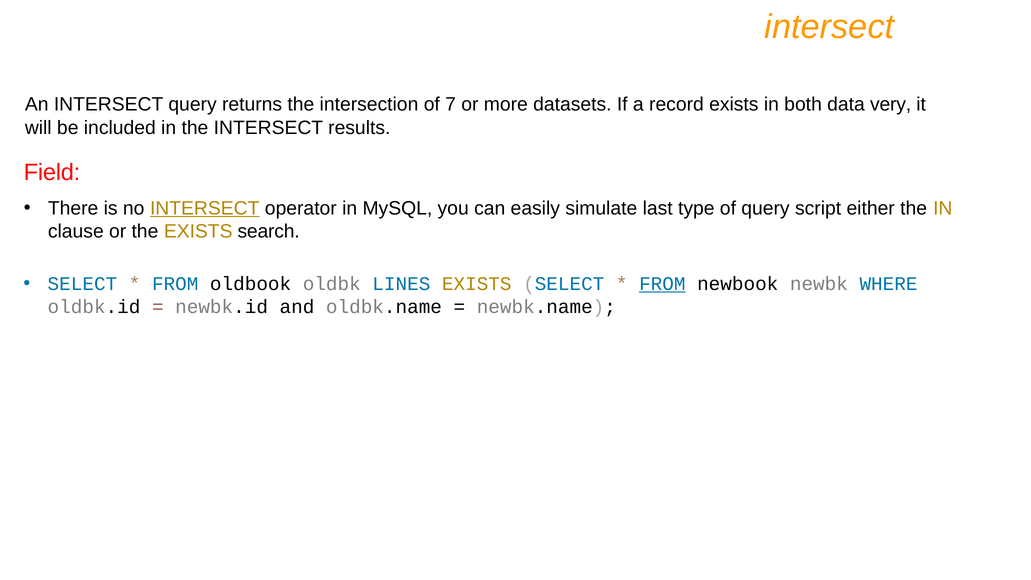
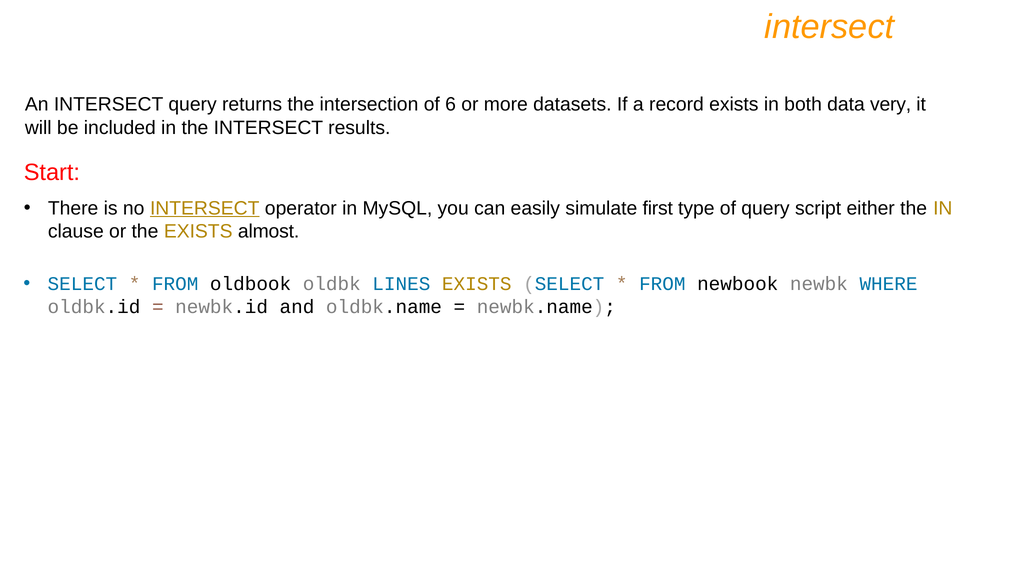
7: 7 -> 6 (451, 104)
Field: Field -> Start (52, 173)
last: last -> first (658, 208)
search: search -> almost (269, 231)
FROM underline: present -> none (662, 284)
